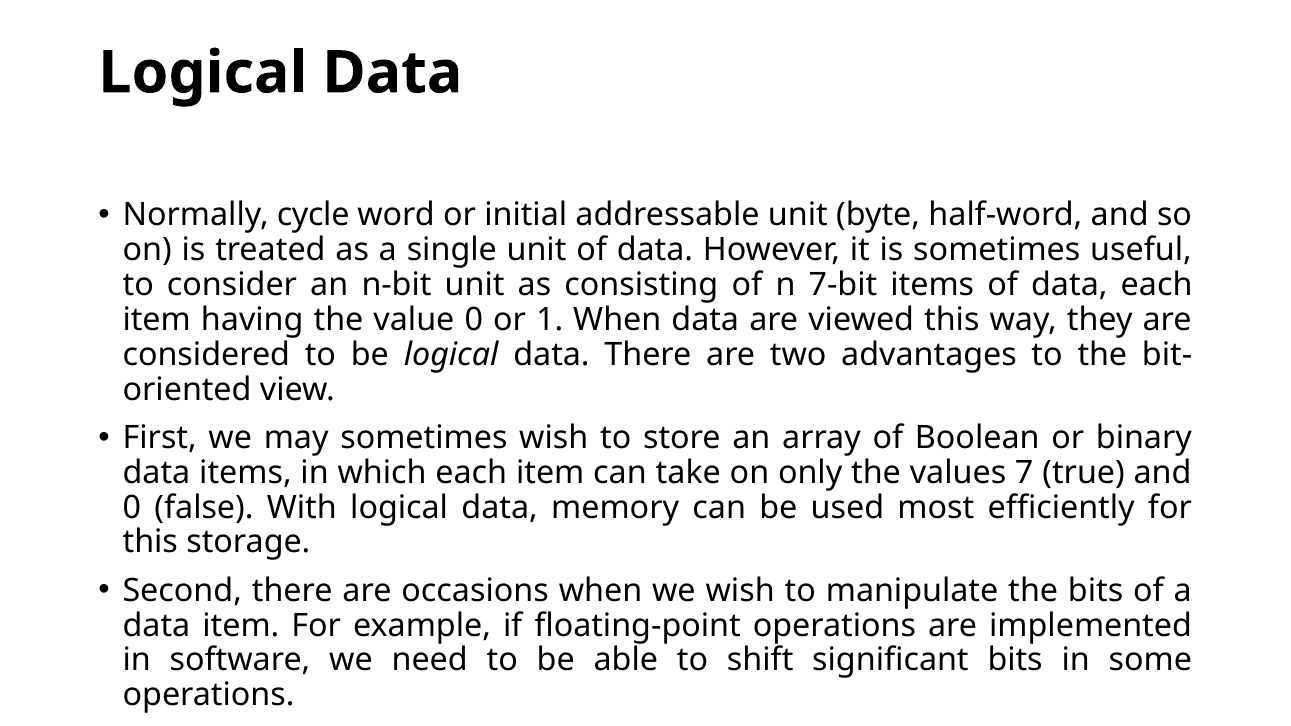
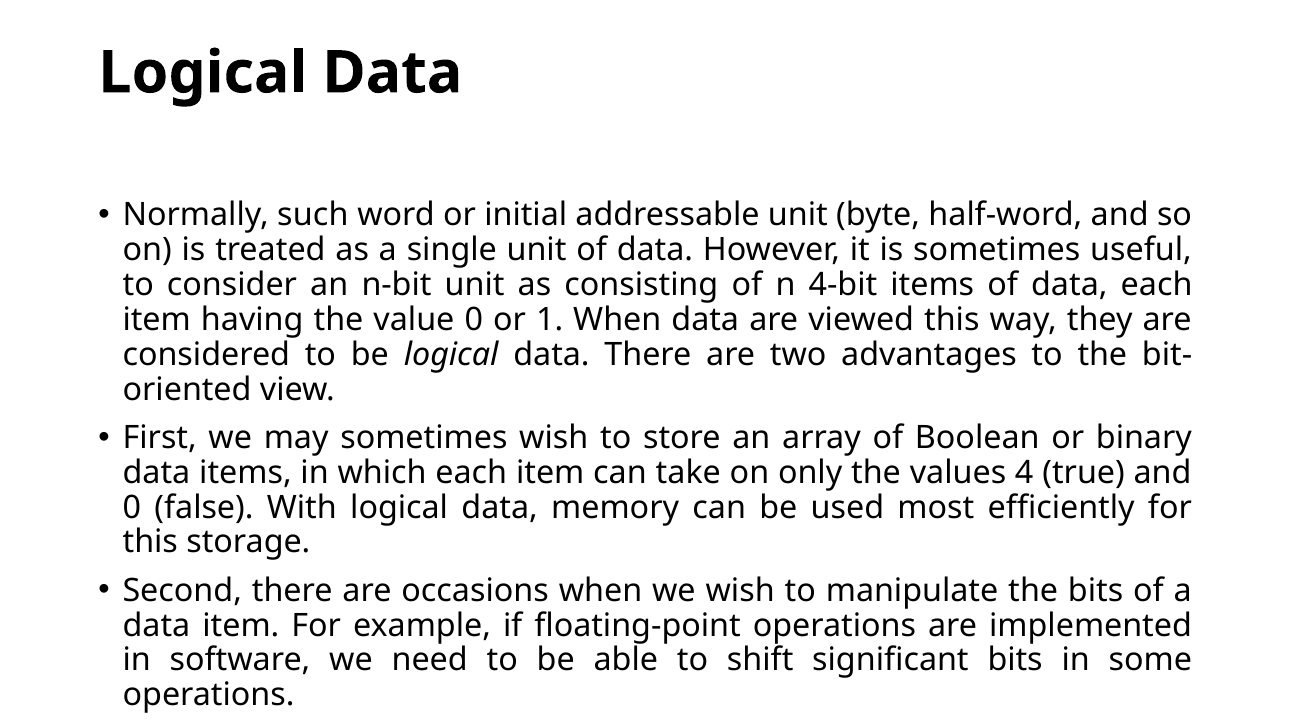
cycle: cycle -> such (313, 215)
7-bit: 7-bit -> 4-bit (843, 285)
7: 7 -> 4 (1024, 473)
